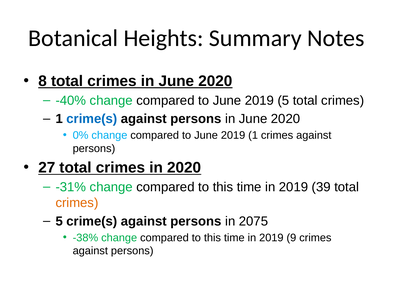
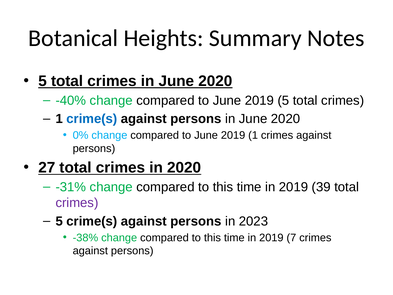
8: 8 -> 5 (43, 81)
crimes colour: orange -> purple (77, 203)
2075: 2075 -> 2023 (253, 221)
9: 9 -> 7 (291, 237)
